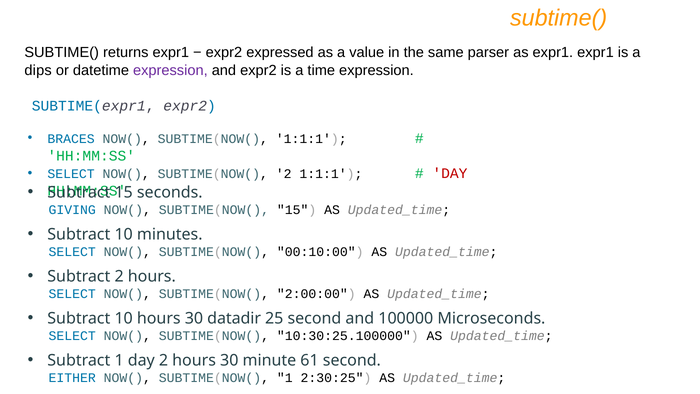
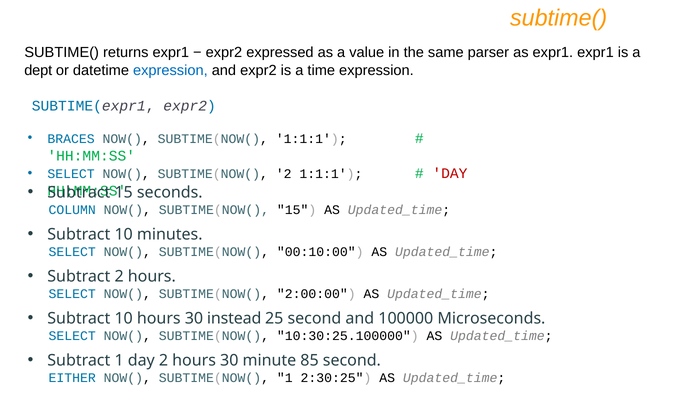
dips: dips -> dept (38, 70)
expression colour: purple -> blue (170, 70)
GIVING: GIVING -> COLUMN (72, 210)
datadir: datadir -> instead (234, 318)
61: 61 -> 85 (310, 360)
